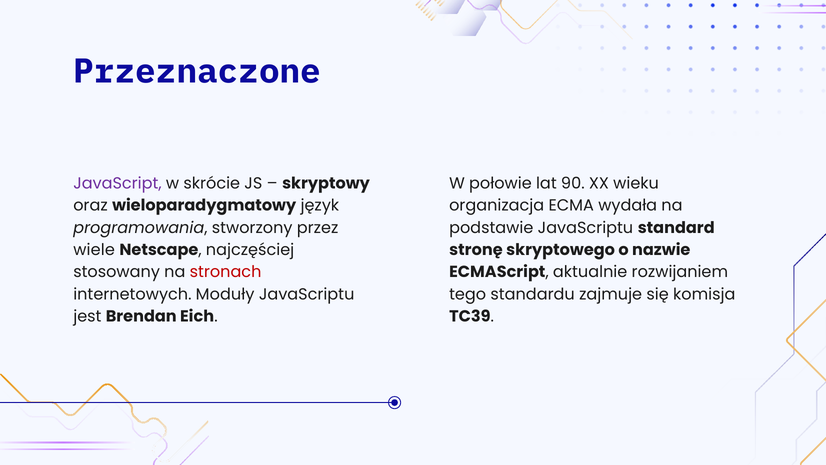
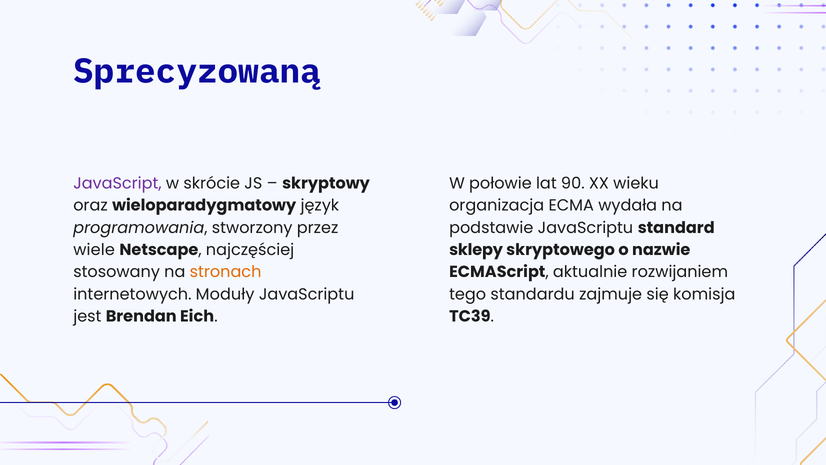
Przeznaczone: Przeznaczone -> Sprecyzowaną (197, 72)
stronę: stronę -> sklepy (476, 250)
stronach colour: red -> orange (226, 272)
